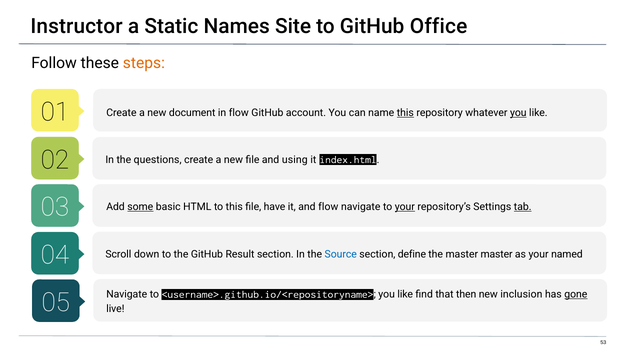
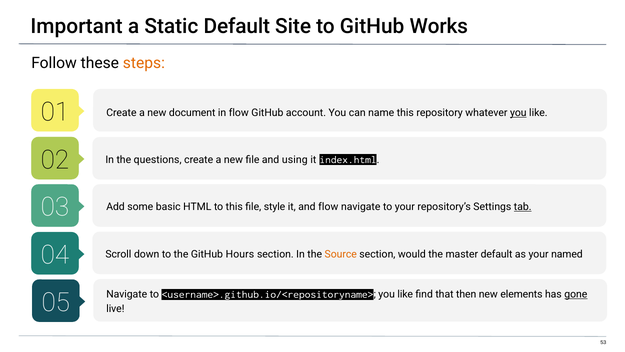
Instructor: Instructor -> Important (77, 26)
Static Names: Names -> Default (237, 26)
Office: Office -> Works (439, 26)
this underline: present -> none (405, 113)
some underline: present -> none (140, 207)
have: have -> style (275, 207)
your underline: present -> none (405, 207)
Result: Result -> Hours (240, 254)
Source colour: blue -> orange (341, 254)
define: define -> would (412, 254)
master master: master -> default (497, 254)
inclusion: inclusion -> elements (521, 294)
